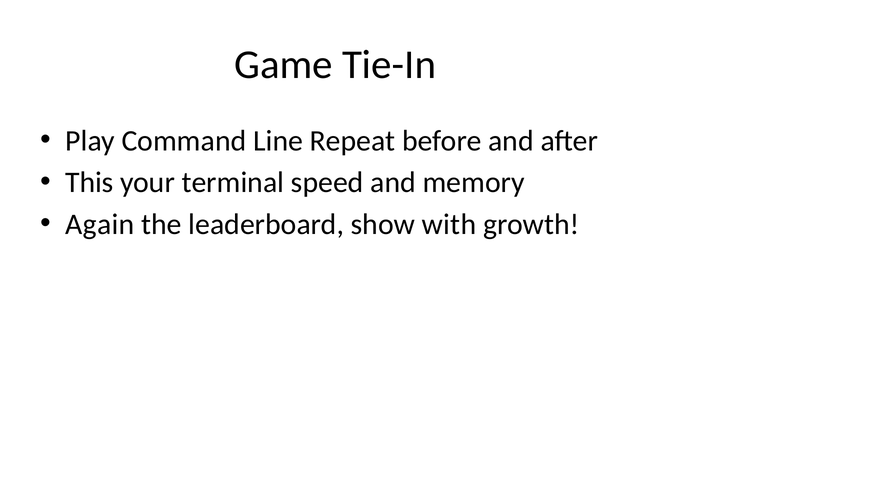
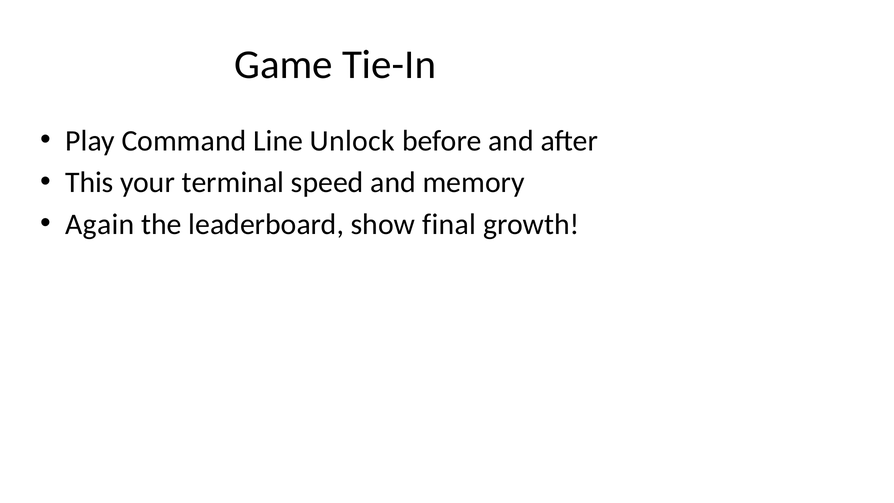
Repeat: Repeat -> Unlock (352, 141)
with: with -> final (449, 224)
